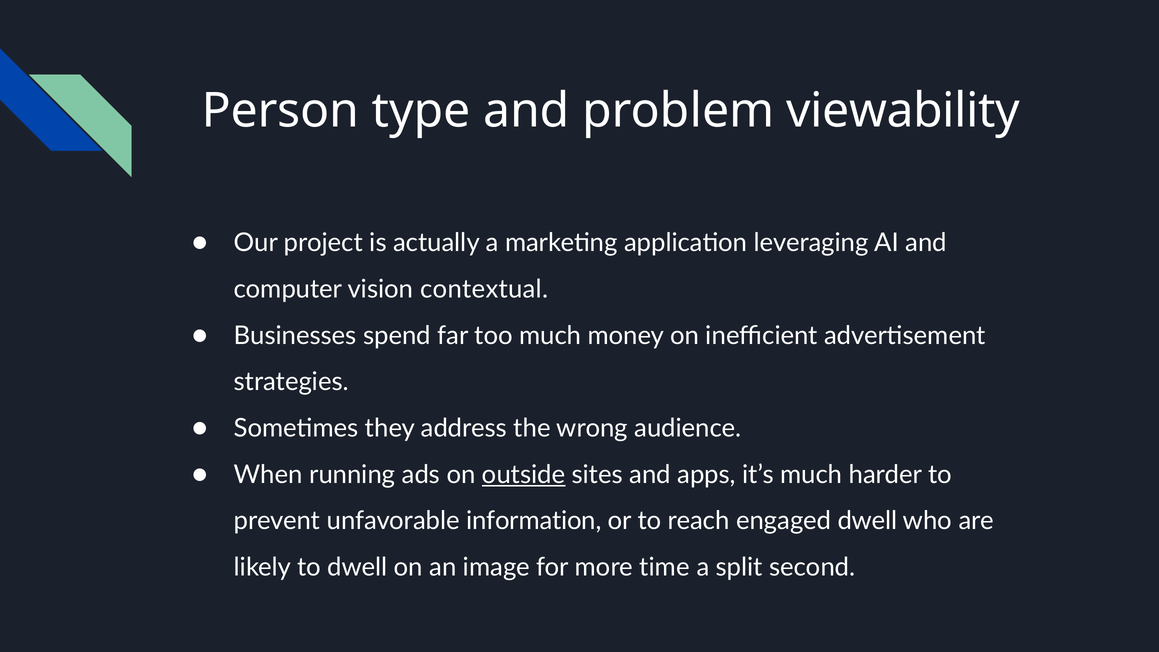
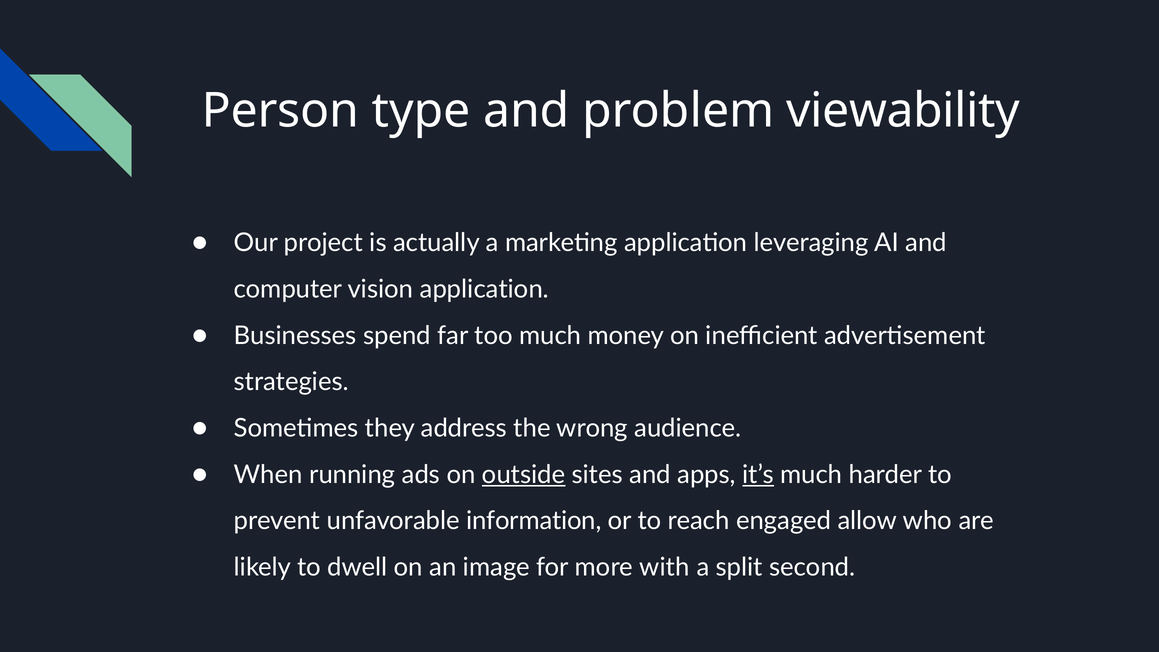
vision contextual: contextual -> application (484, 289)
it’s underline: none -> present (758, 475)
engaged dwell: dwell -> allow (867, 521)
time: time -> with (665, 567)
